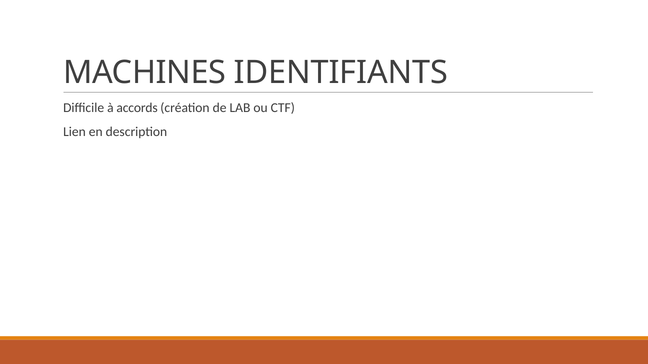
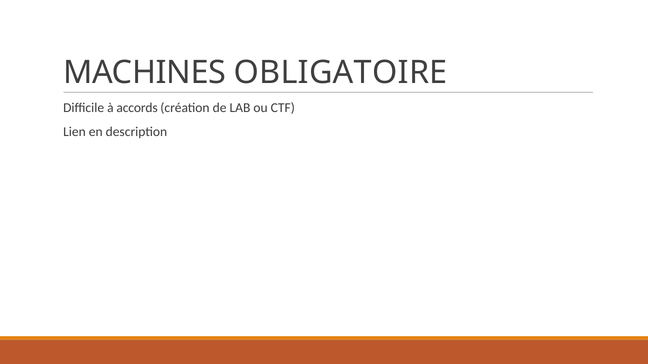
IDENTIFIANTS: IDENTIFIANTS -> OBLIGATOIRE (341, 73)
